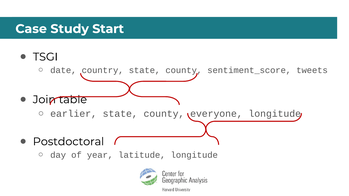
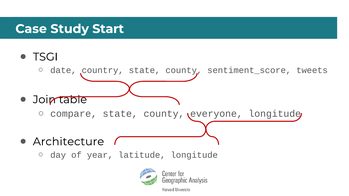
earlier: earlier -> compare (74, 114)
Postdoctoral: Postdoctoral -> Architecture (68, 142)
